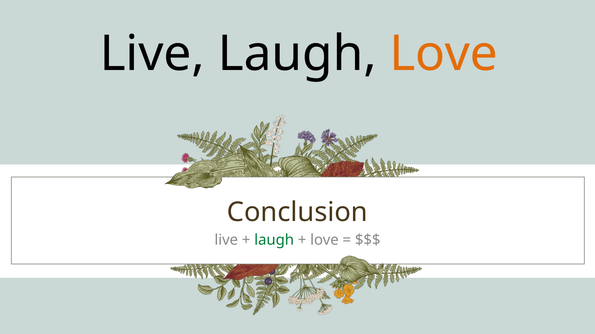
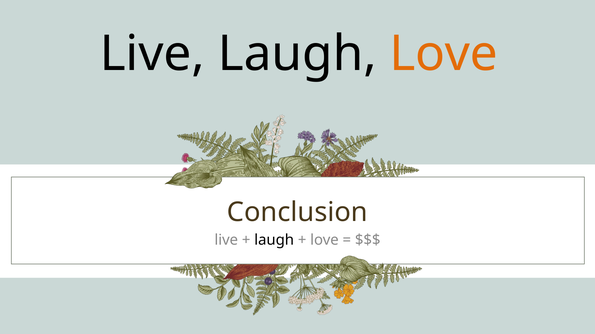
laugh colour: green -> black (274, 240)
